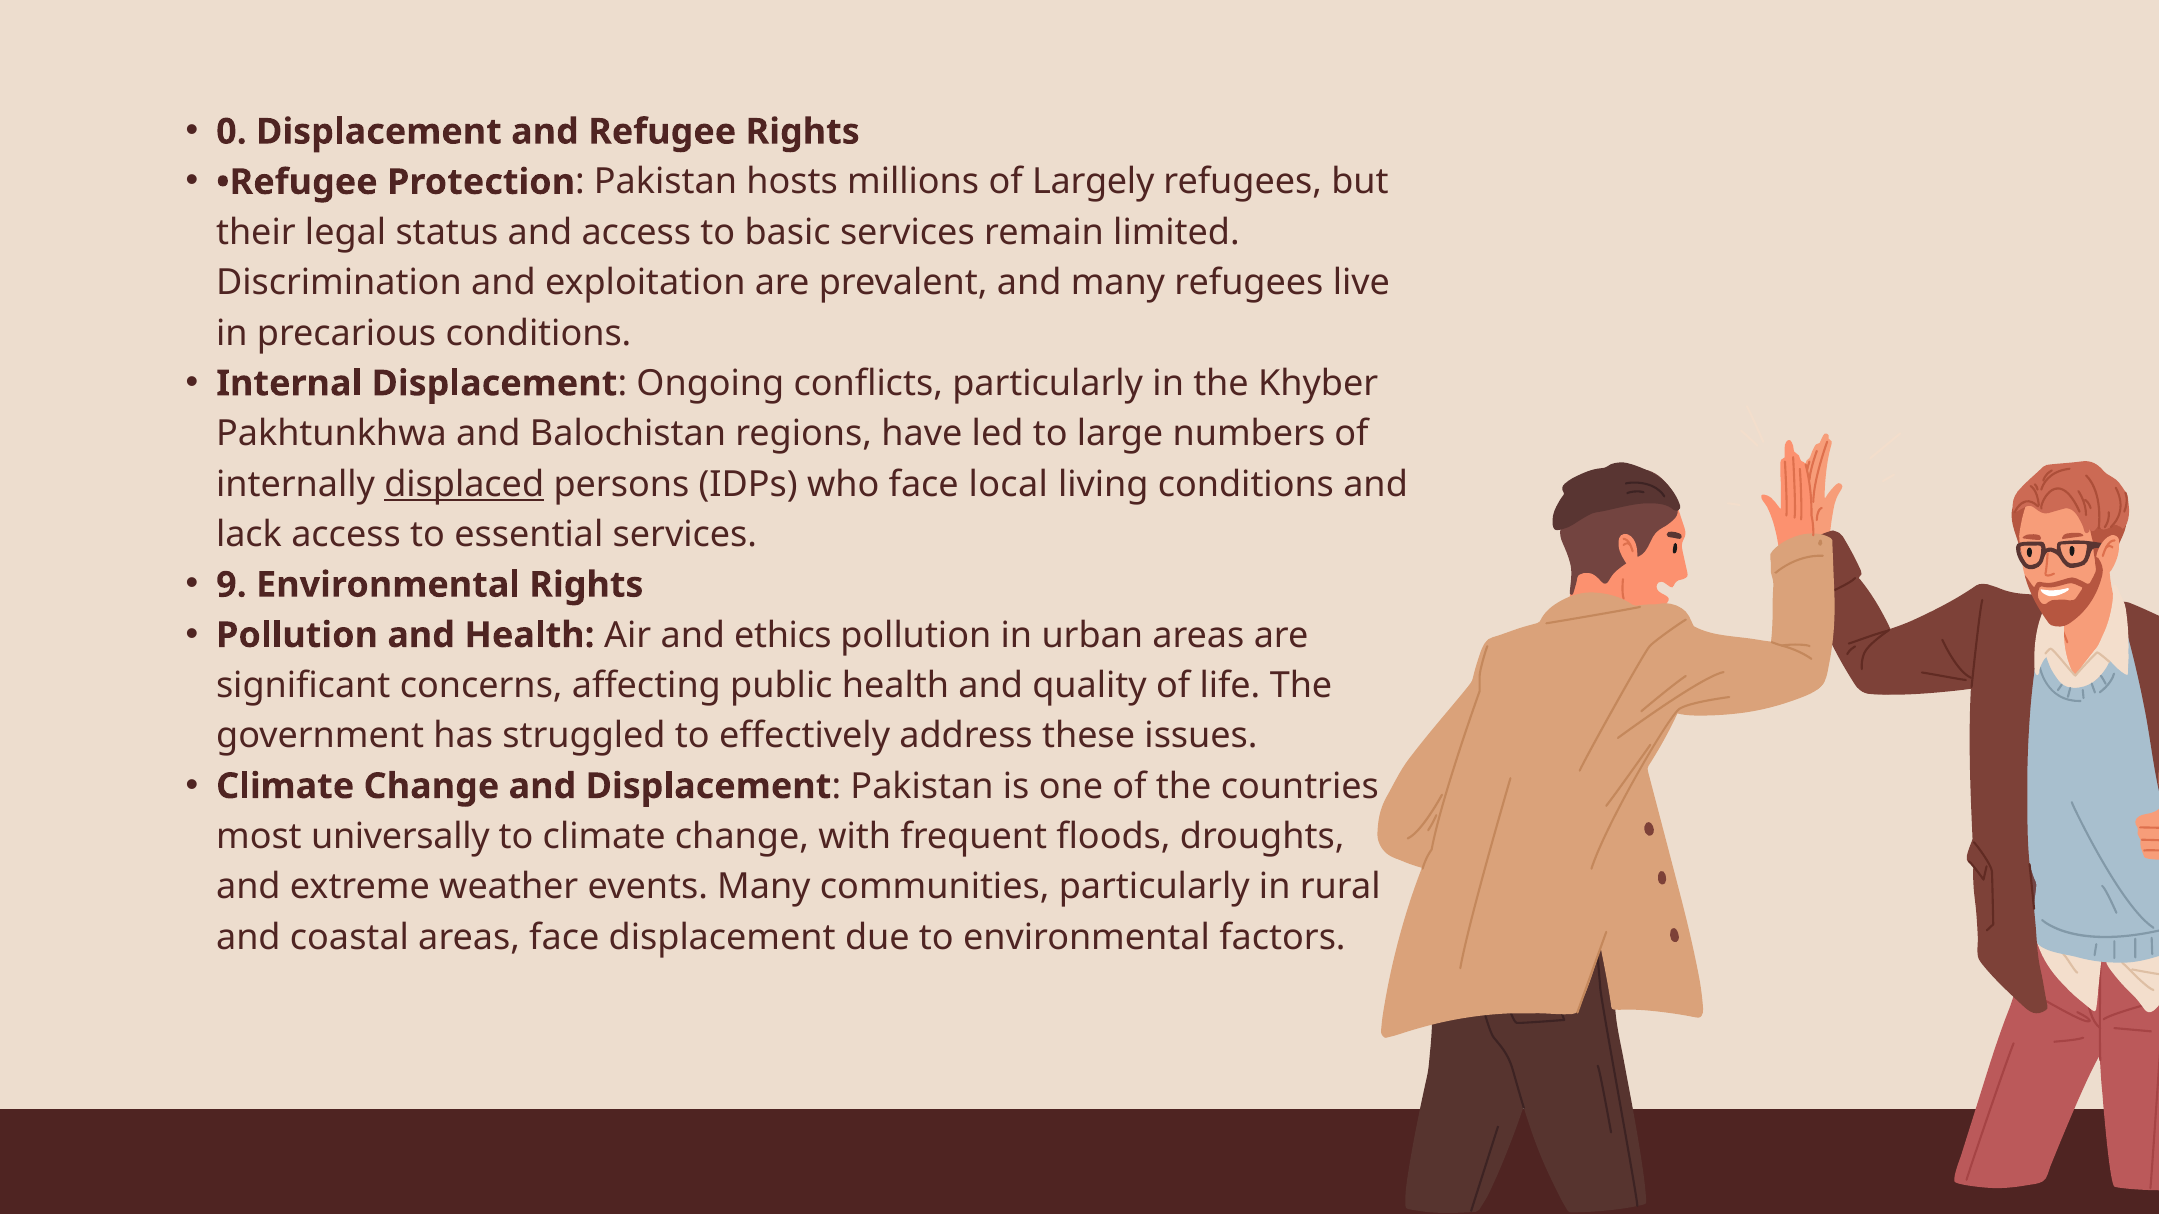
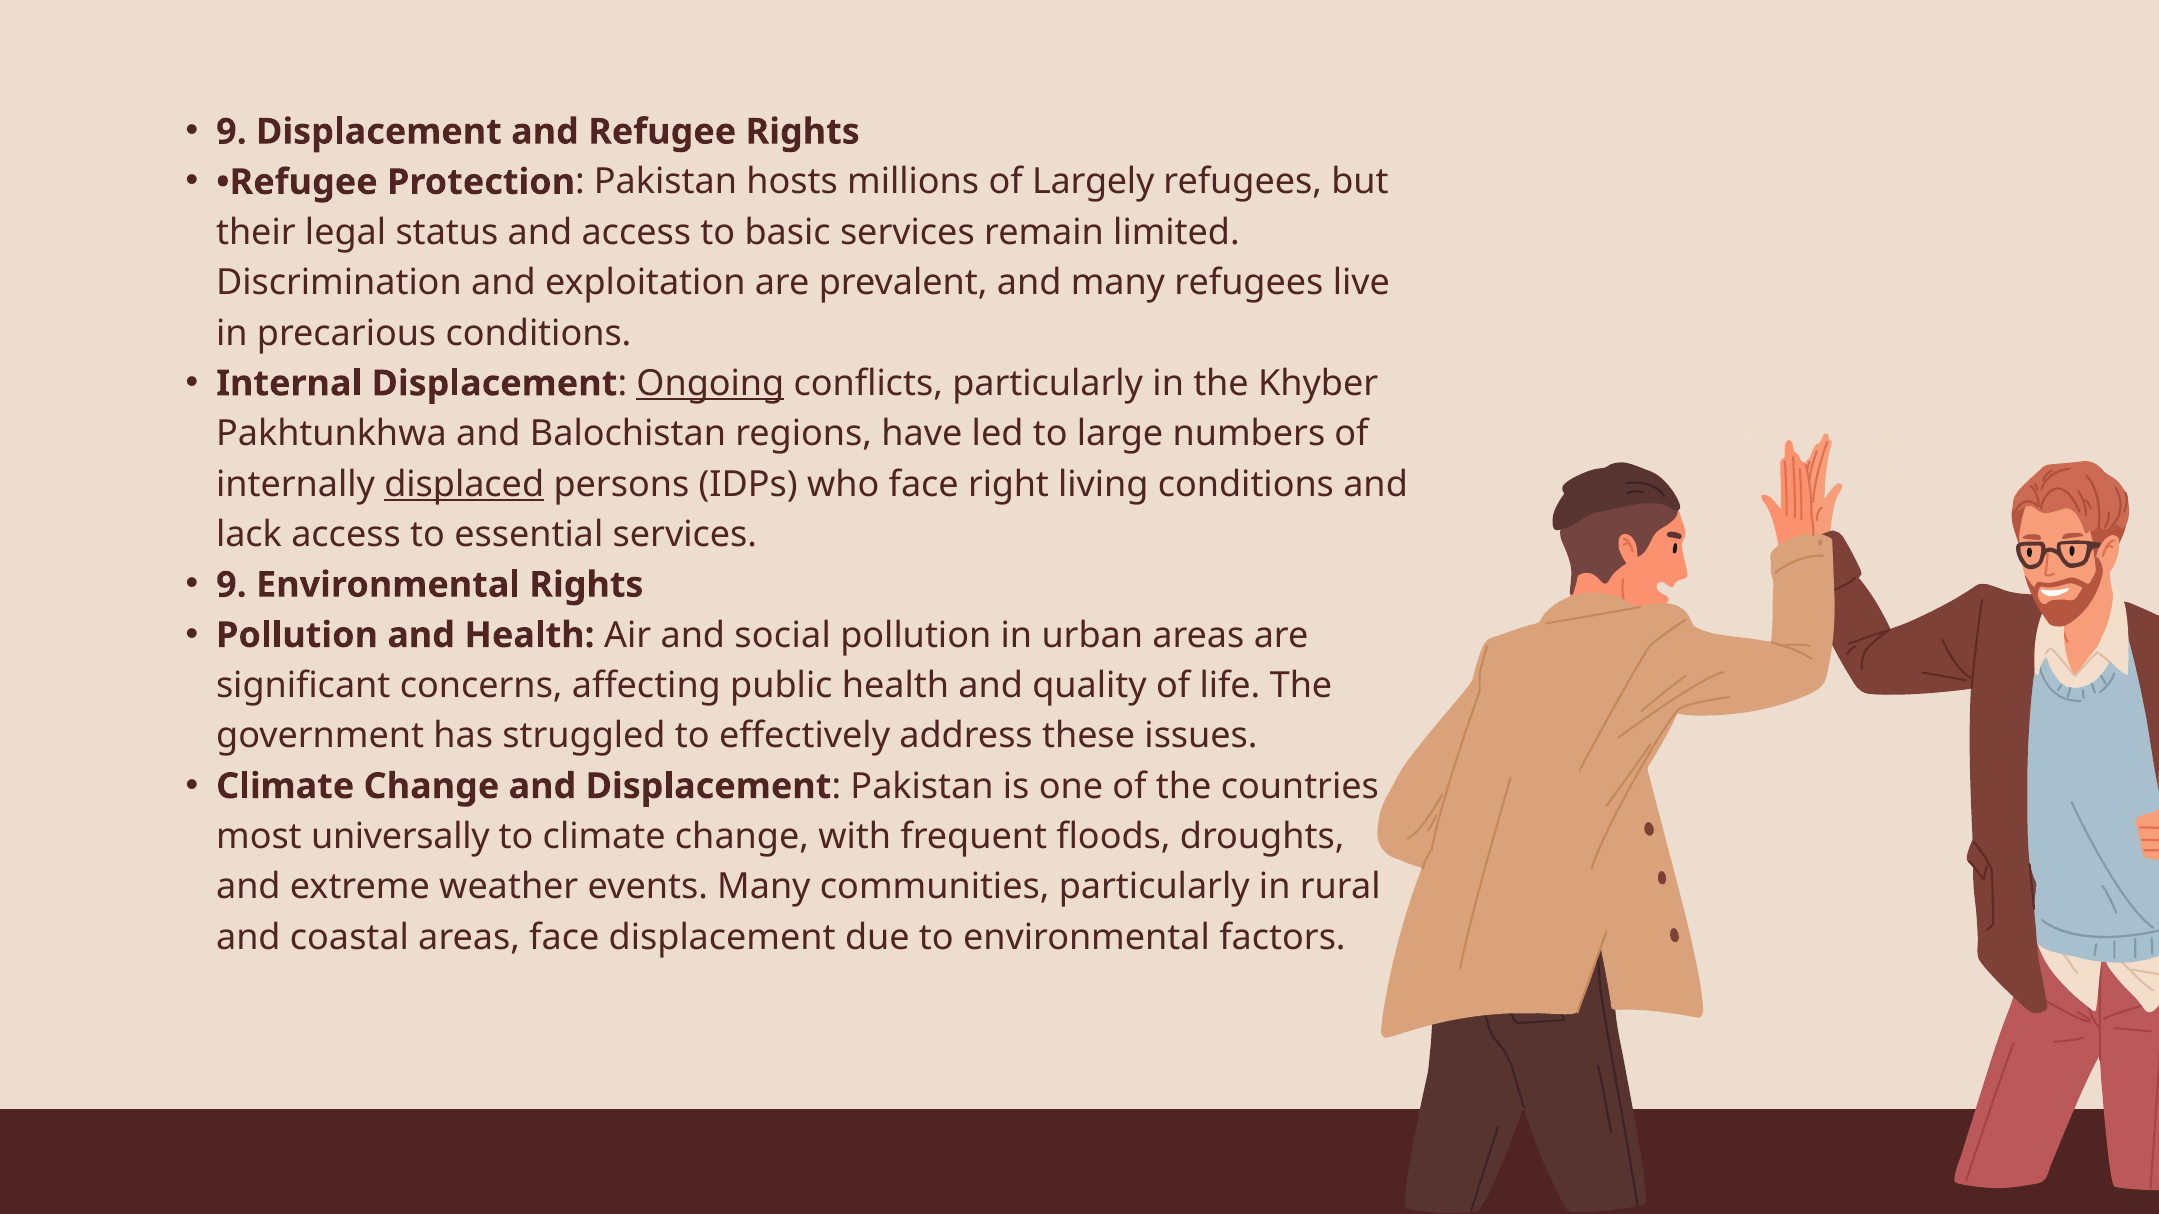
0: 0 -> 9 (231, 132)
Ongoing underline: none -> present (710, 384)
local: local -> right (1009, 484)
ethics: ethics -> social (783, 635)
